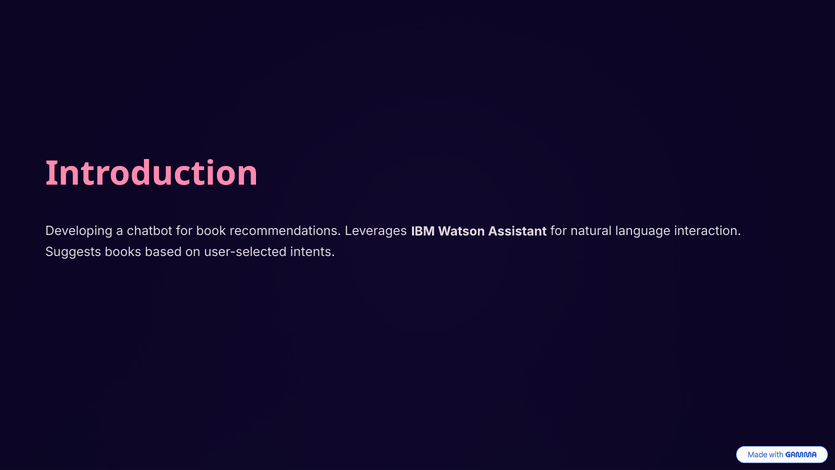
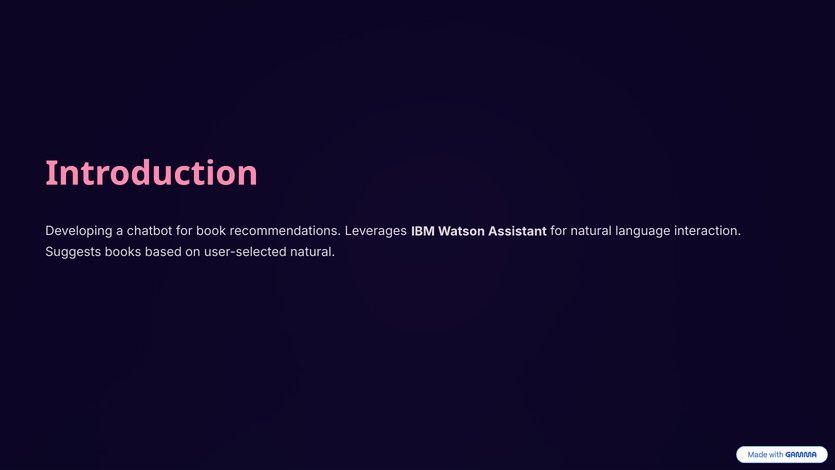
user-selected intents: intents -> natural (313, 252)
